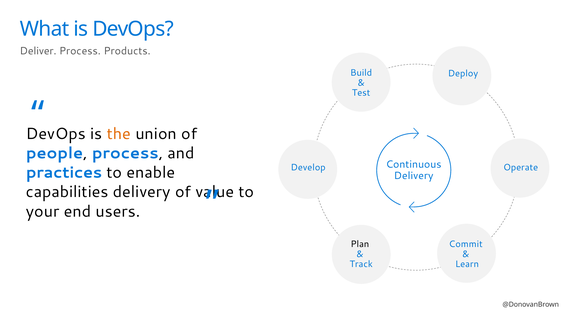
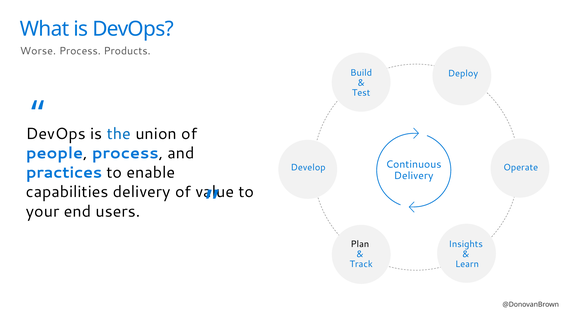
Deliver: Deliver -> Worse (38, 51)
the colour: orange -> blue (119, 134)
Commit: Commit -> Insights (466, 244)
